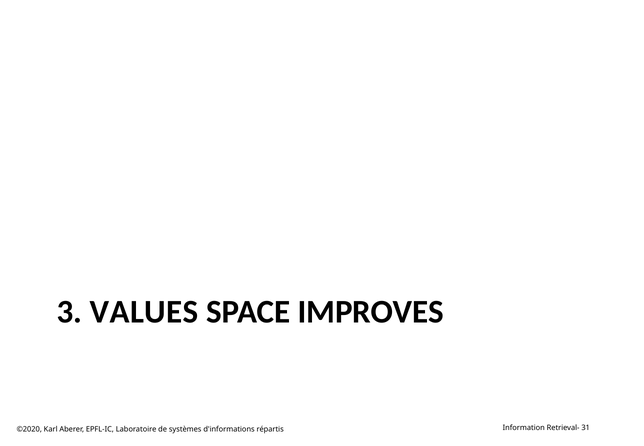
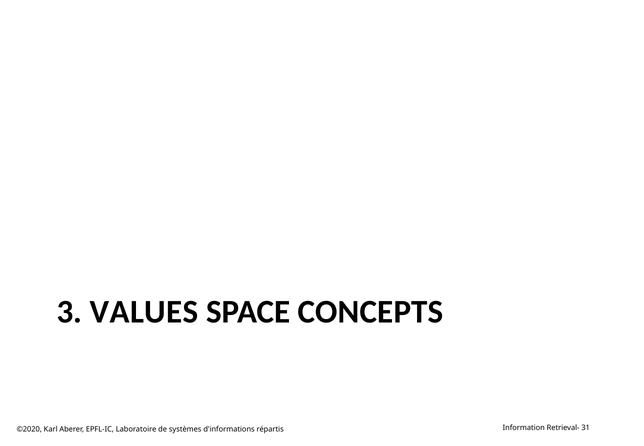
IMPROVES: IMPROVES -> CONCEPTS (371, 312)
